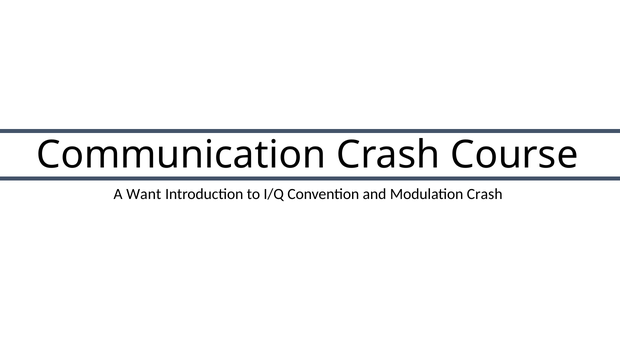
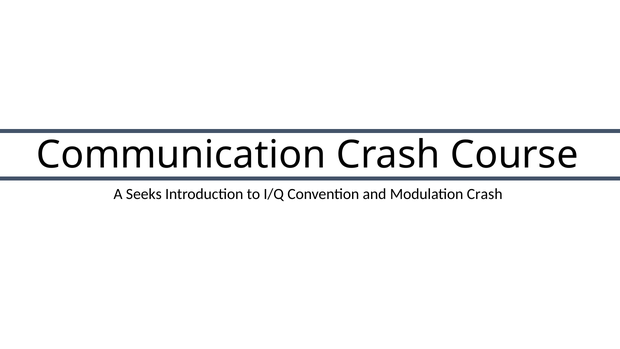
Want: Want -> Seeks (144, 194)
